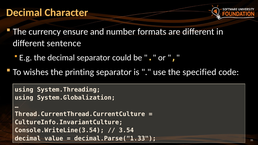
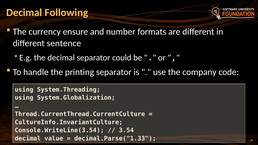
Character: Character -> Following (66, 13)
wishes: wishes -> handle (36, 72)
specified: specified -> company (199, 72)
